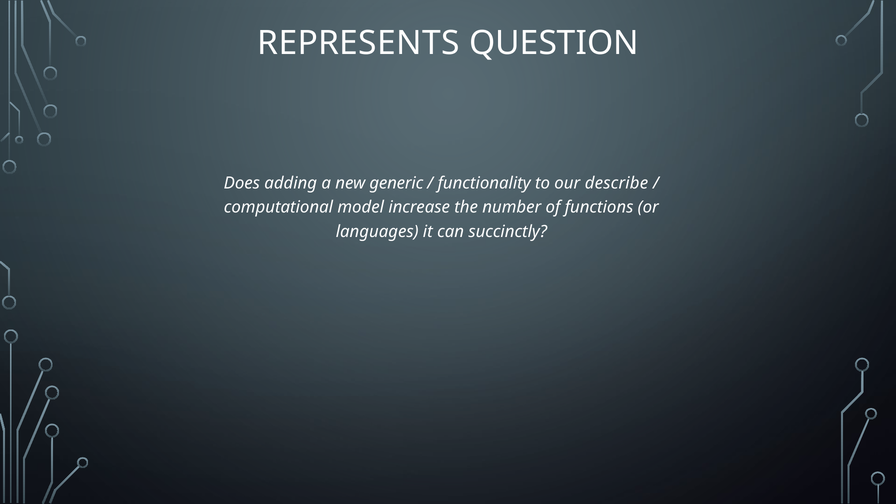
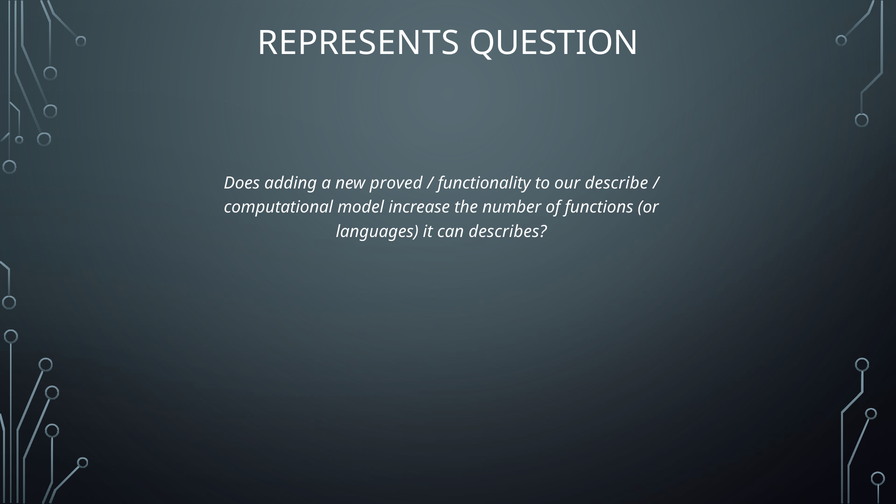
generic: generic -> proved (396, 183)
succinctly: succinctly -> describes (508, 232)
